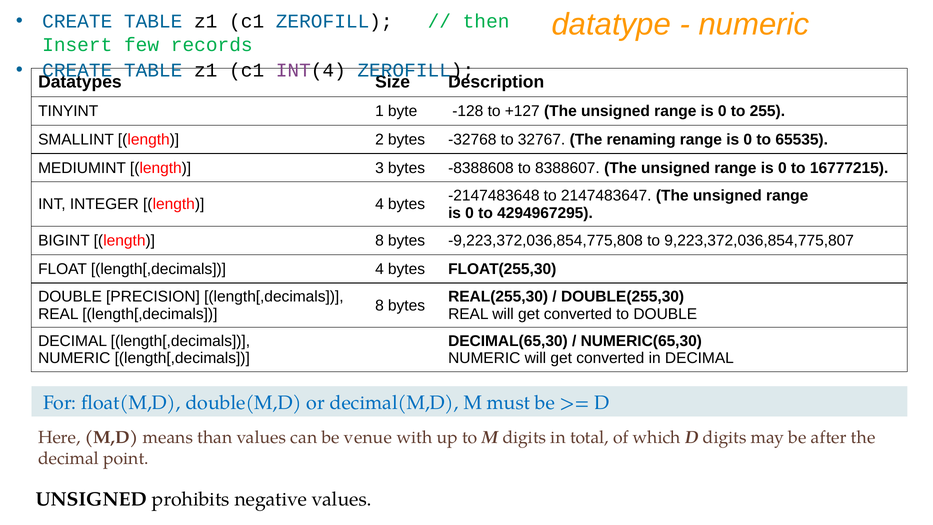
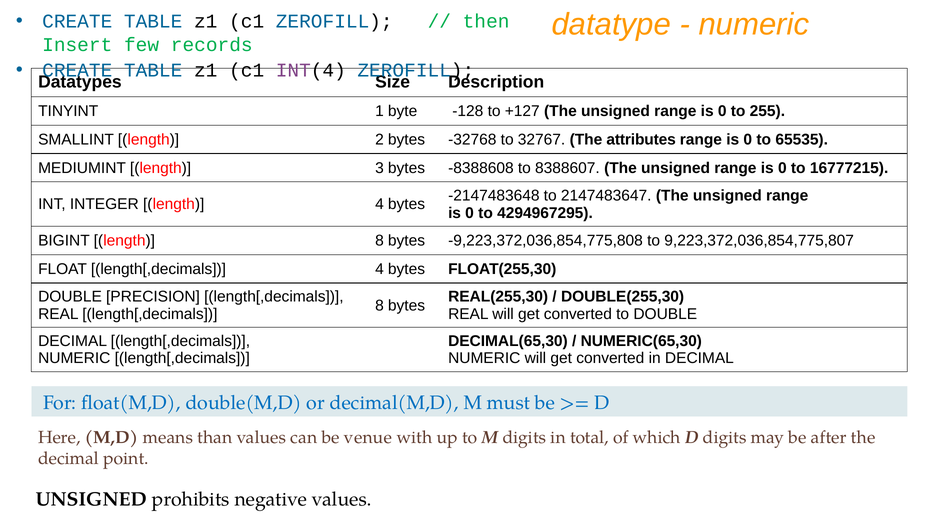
renaming: renaming -> attributes (641, 139)
